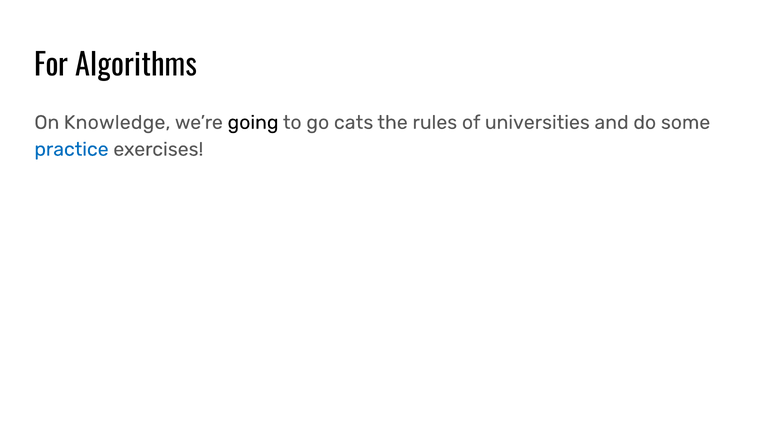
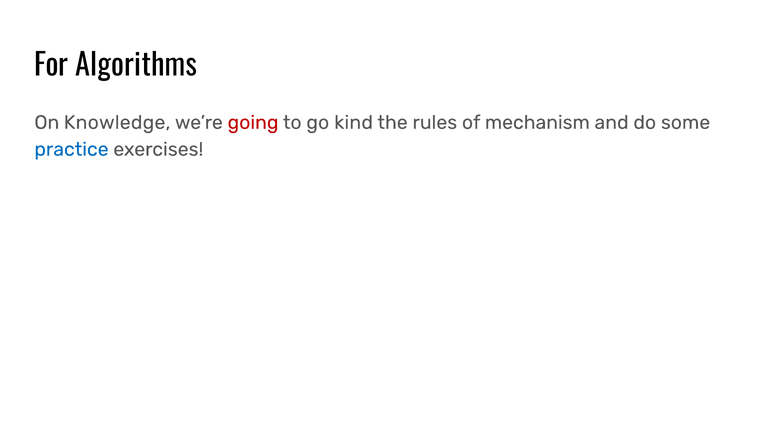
going colour: black -> red (253, 123)
cats: cats -> kind (354, 123)
universities: universities -> mechanism (537, 123)
